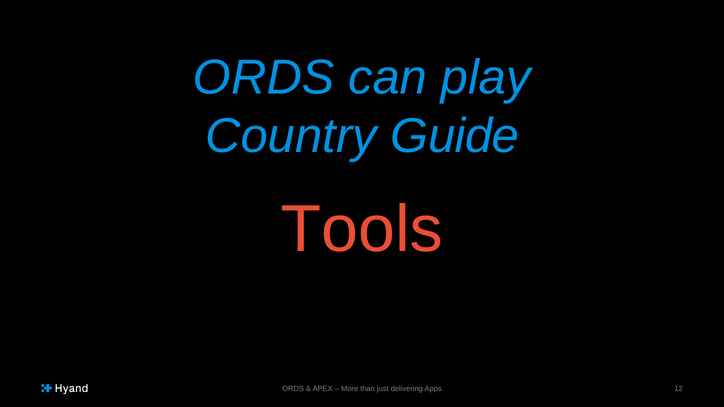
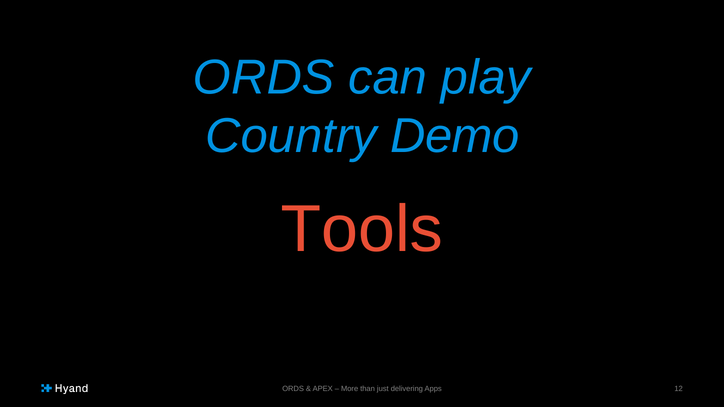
Guide: Guide -> Demo (455, 136)
